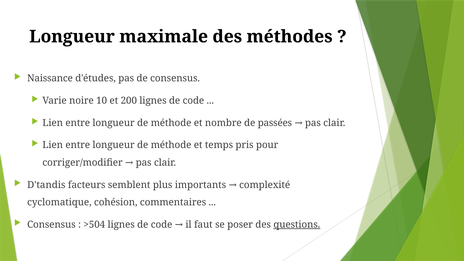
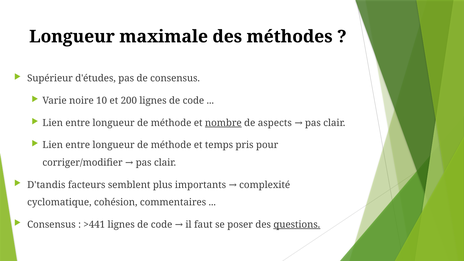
Naissance: Naissance -> Supérieur (50, 78)
nombre underline: none -> present (223, 123)
passées: passées -> aspects (275, 123)
>504: >504 -> >441 (94, 225)
